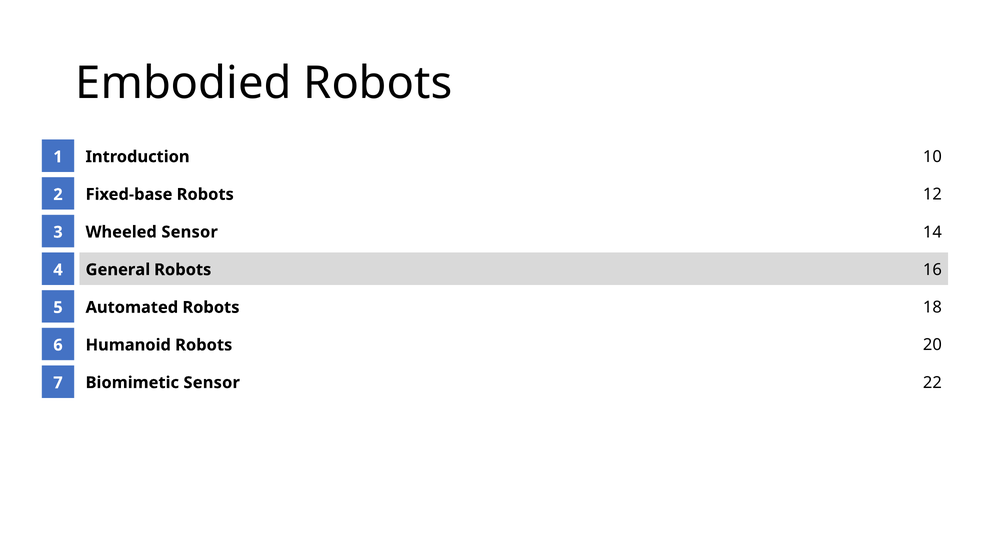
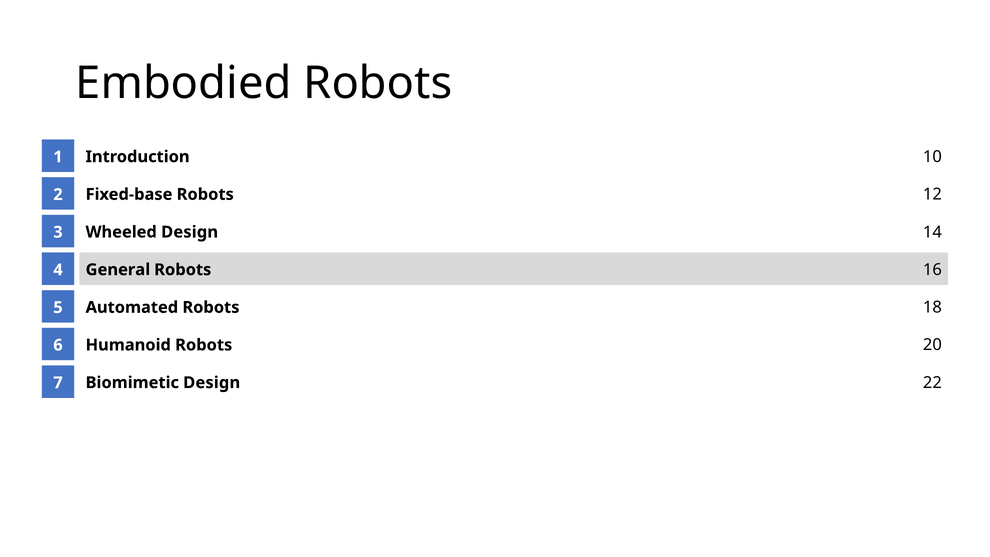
Wheeled Sensor: Sensor -> Design (190, 232)
Biomimetic Sensor: Sensor -> Design (212, 383)
